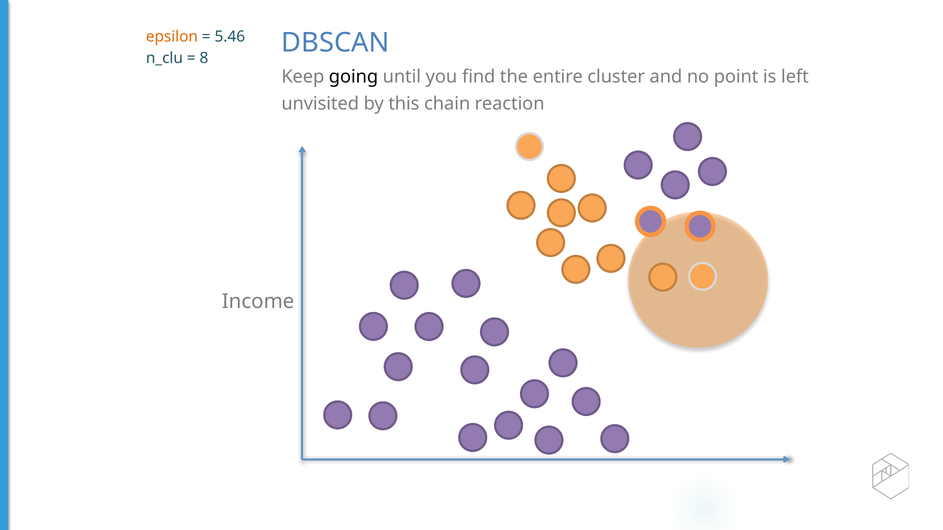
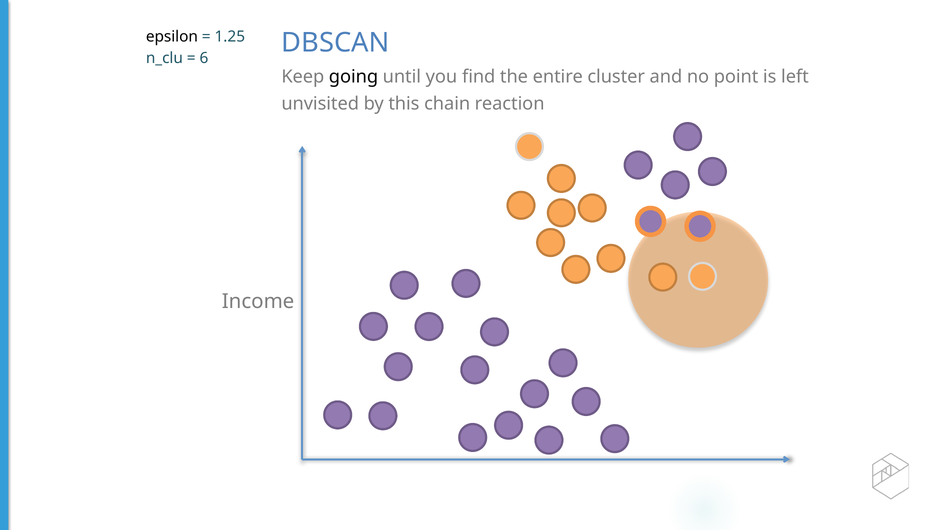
epsilon colour: orange -> black (172, 37)
5.46: 5.46 -> 1.25 (230, 37)
8: 8 -> 6 (204, 58)
